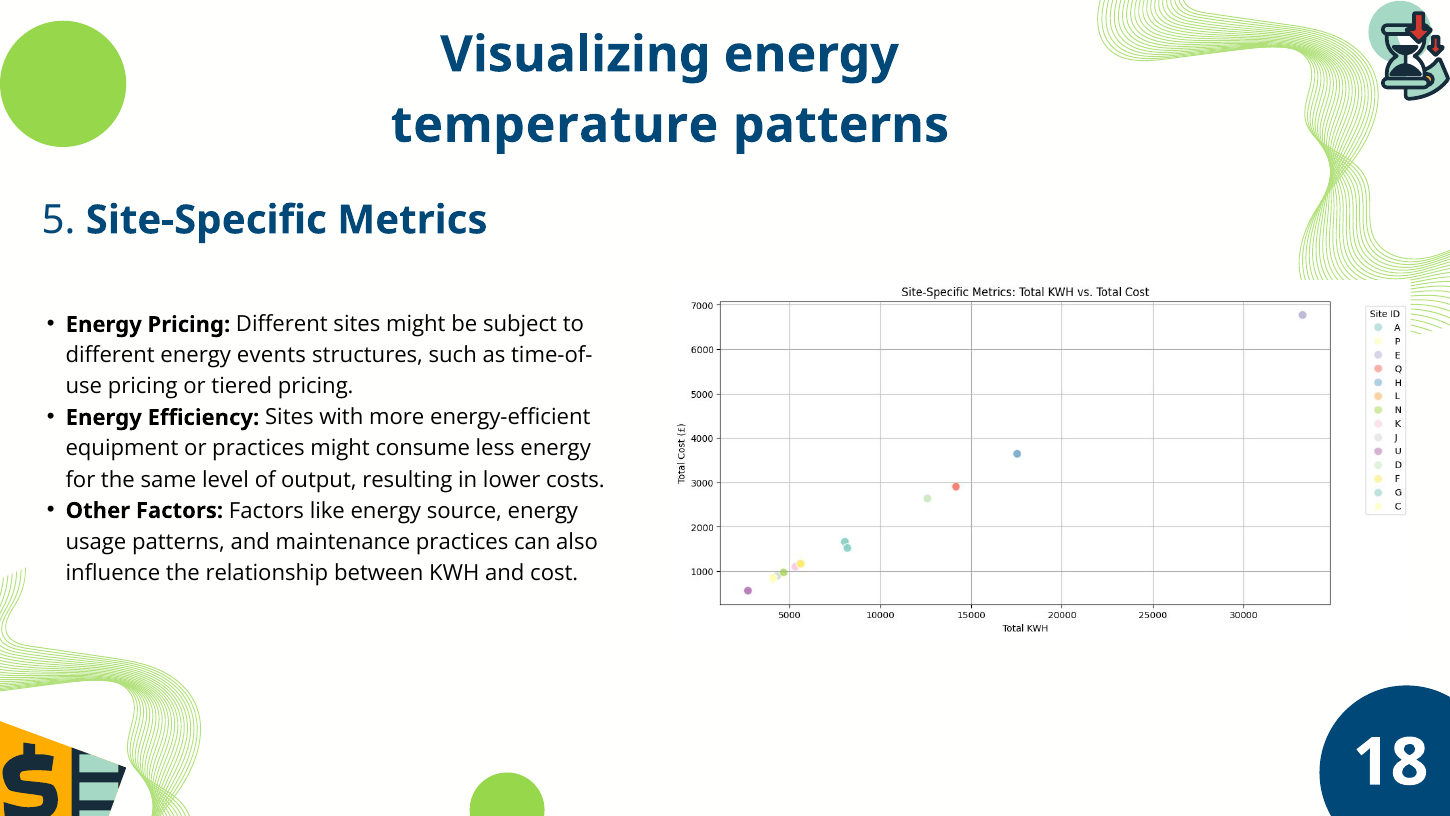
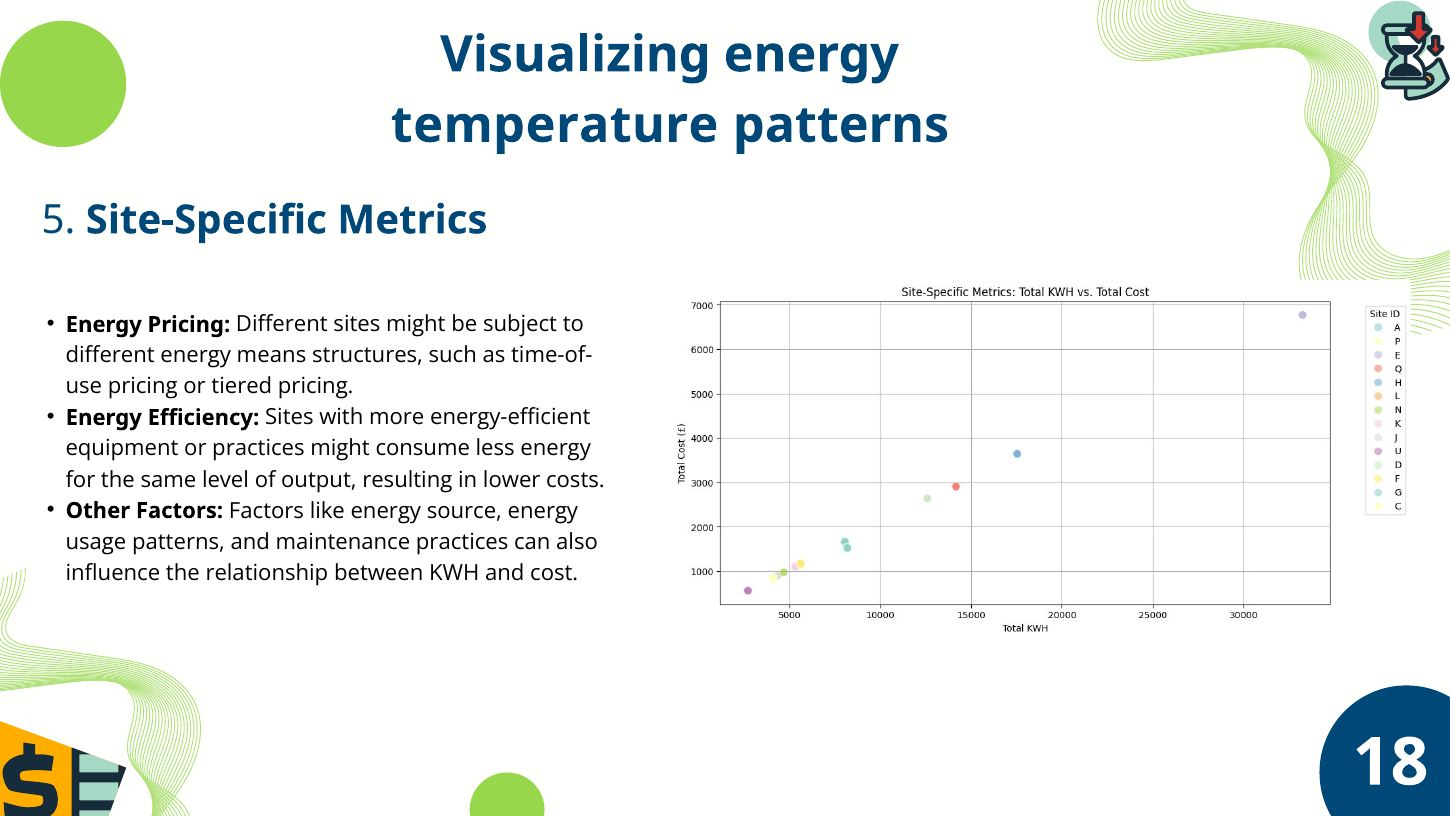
events: events -> means (272, 355)
